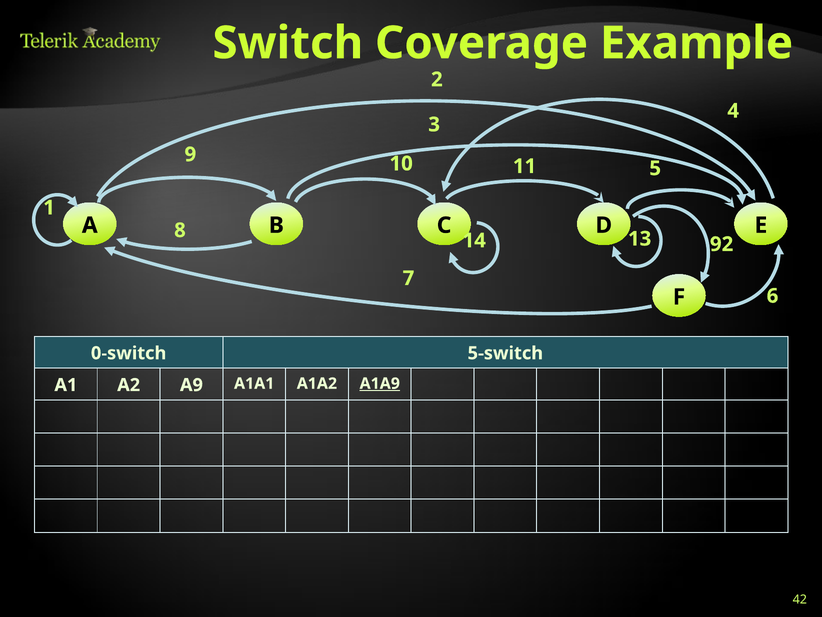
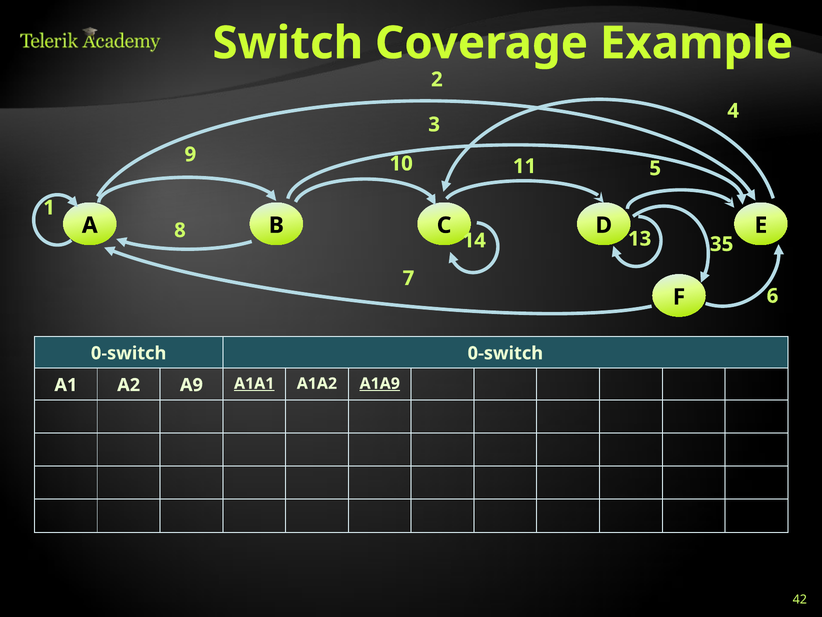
92: 92 -> 35 (722, 244)
0-switch 5-switch: 5-switch -> 0-switch (505, 353)
A1A1 underline: none -> present (254, 383)
